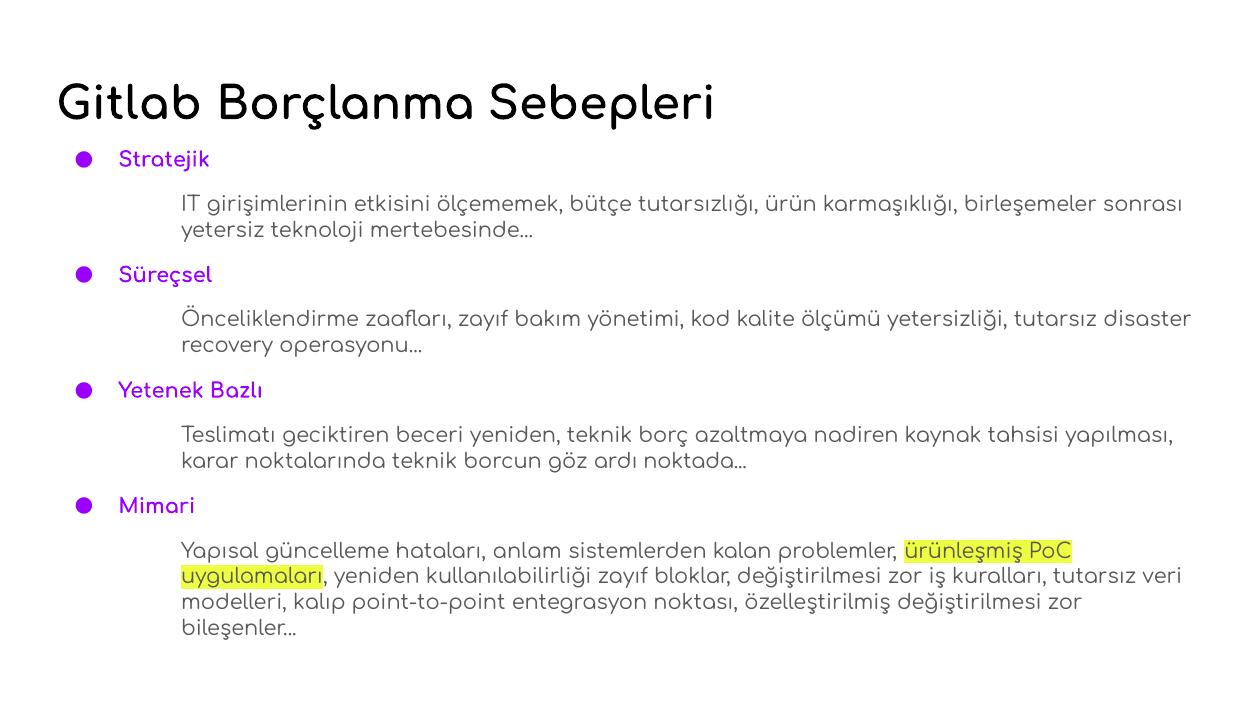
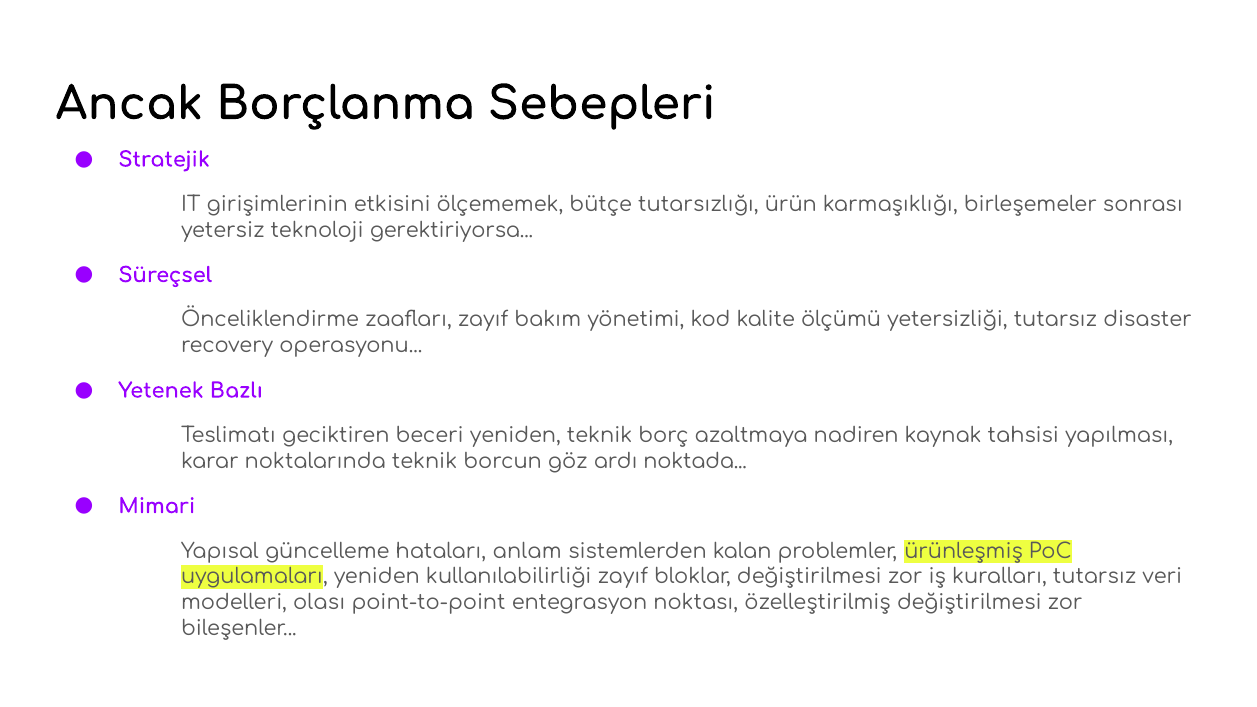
Gitlab: Gitlab -> Ancak (129, 104)
mertebesinde: mertebesinde -> gerektiriyorsa (451, 230)
kalıp: kalıp -> olası (319, 603)
